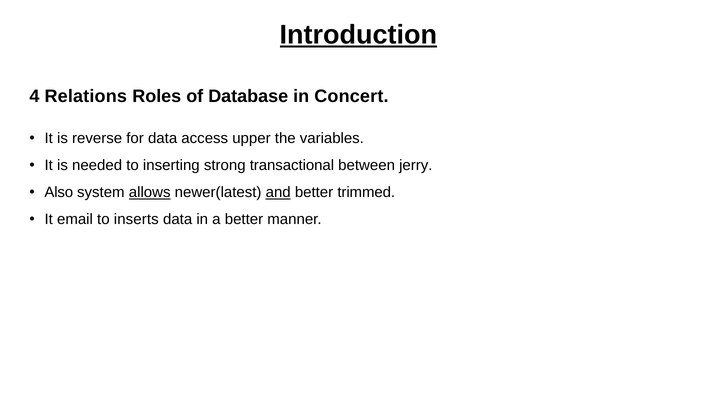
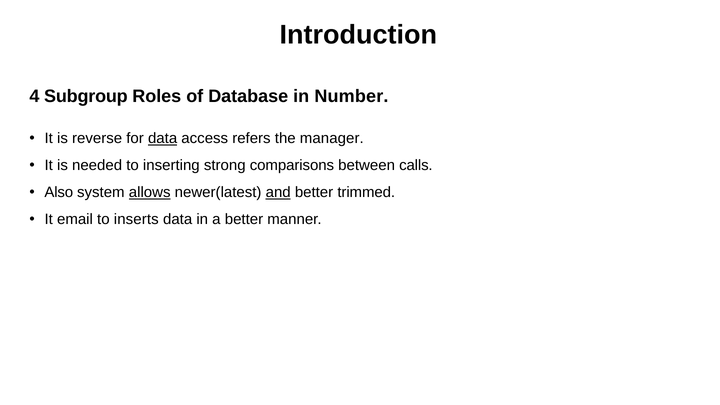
Introduction underline: present -> none (359, 35)
Relations: Relations -> Subgroup (86, 96)
Concert: Concert -> Number (351, 96)
data underline: none -> present (163, 138)
upper: upper -> refers (251, 138)
variables: variables -> manager (332, 138)
transactional: transactional -> comparisons (292, 165)
jerry: jerry -> calls (416, 165)
